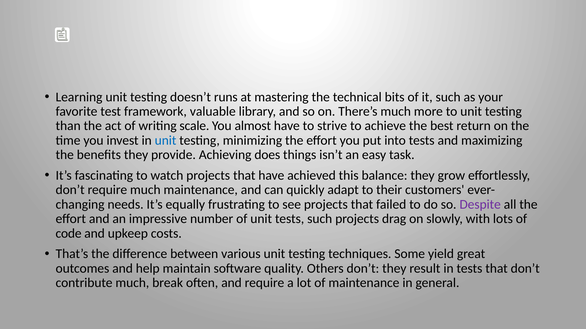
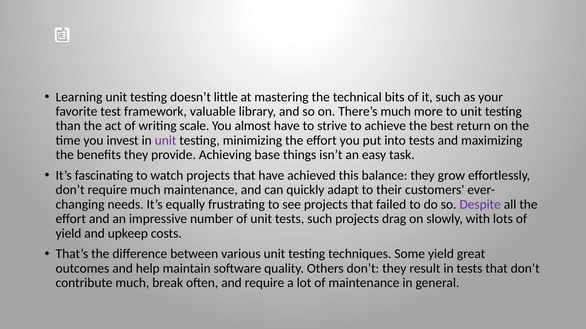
runs: runs -> little (226, 97)
unit colour: blue -> purple (166, 141)
does: does -> base (267, 155)
code: code -> yield (69, 234)
